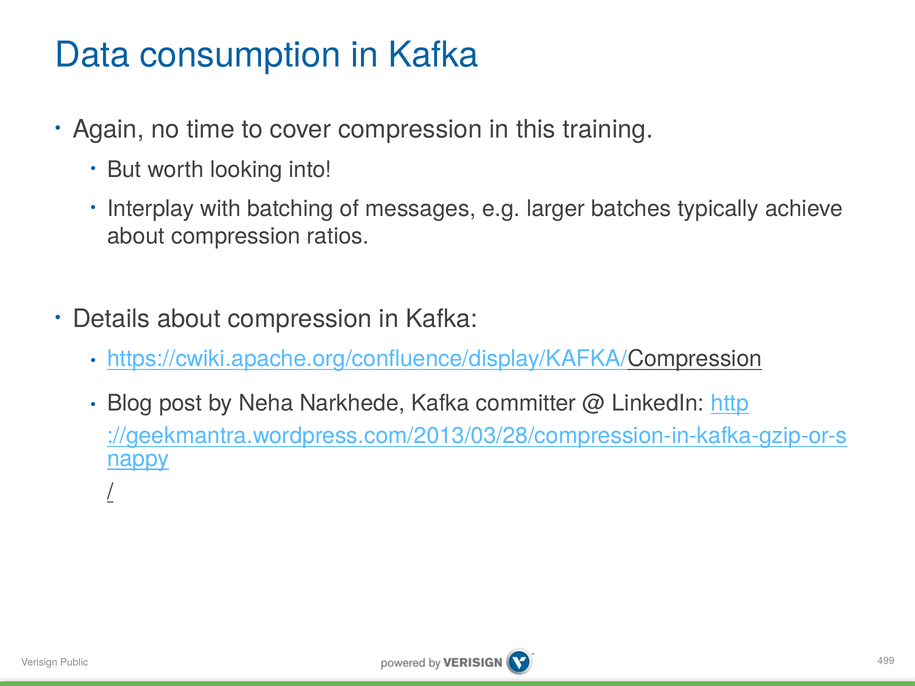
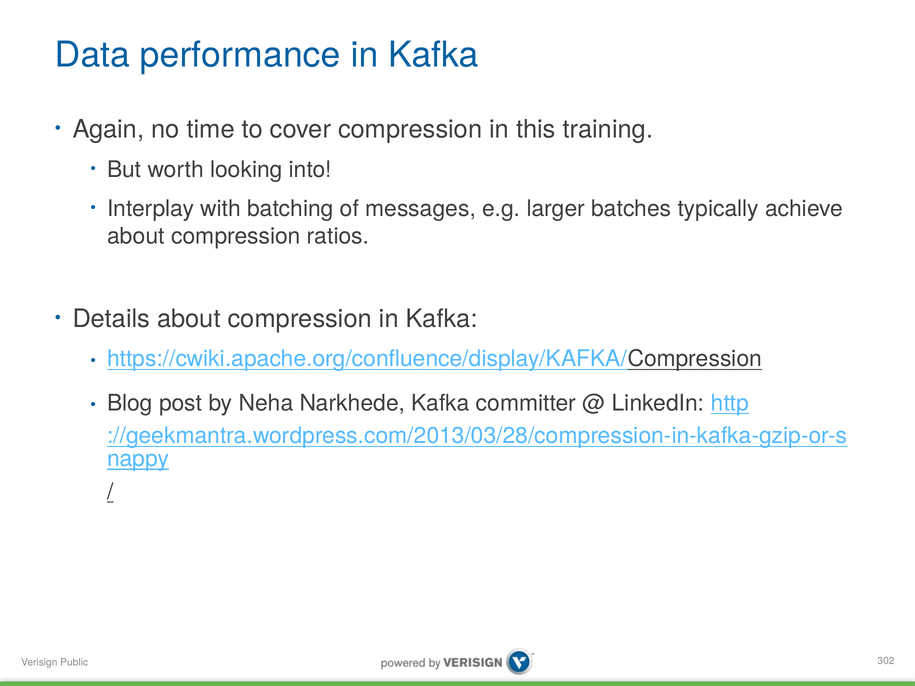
consumption: consumption -> performance (240, 55)
499: 499 -> 302 (886, 661)
